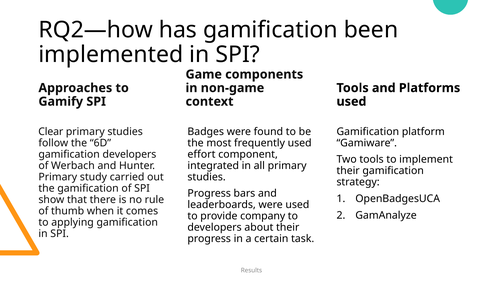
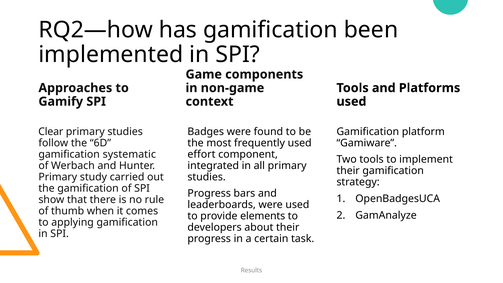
gamification developers: developers -> systematic (129, 154)
company: company -> elements (263, 216)
